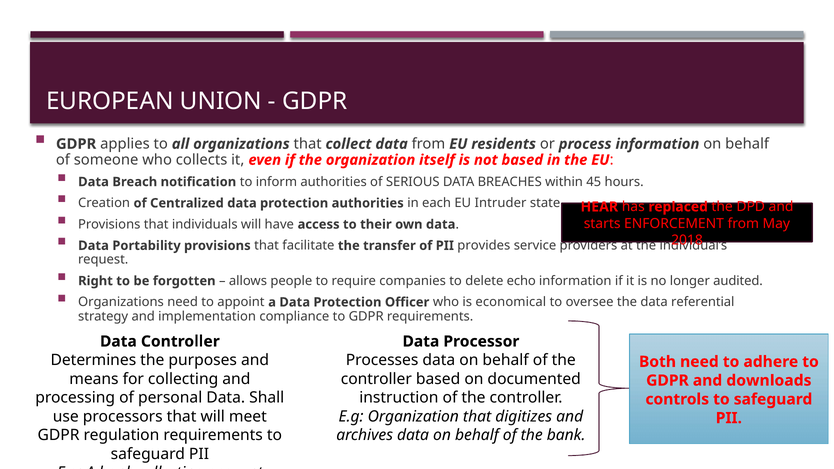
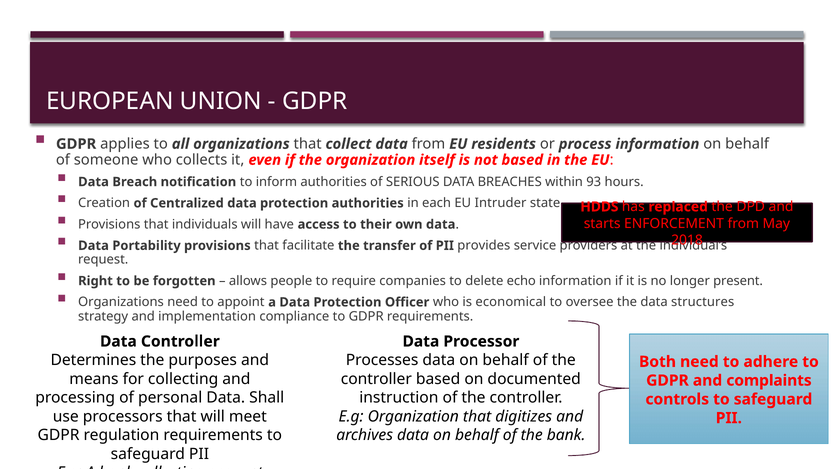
45: 45 -> 93 (594, 182)
HEAR: HEAR -> HDDS (599, 207)
audited: audited -> present (738, 281)
referential: referential -> structures (703, 302)
downloads: downloads -> complaints (769, 381)
